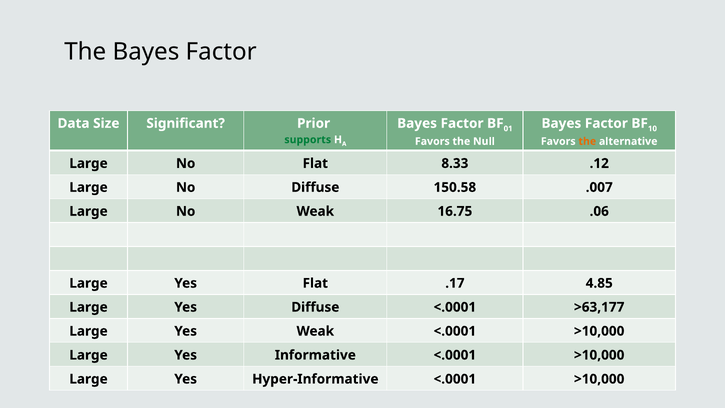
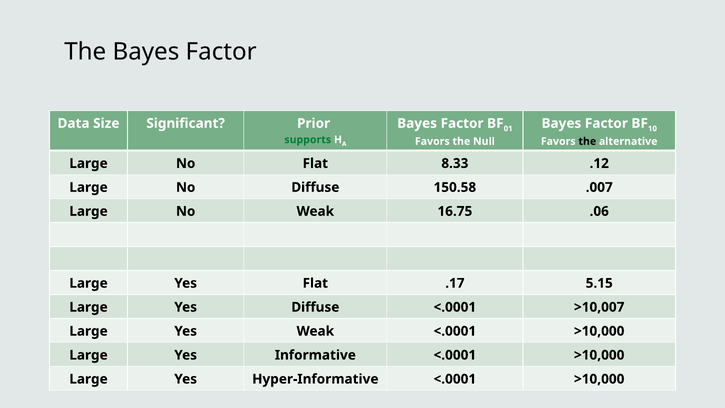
the colour: orange -> black (587, 141)
4.85: 4.85 -> 5.15 (599, 283)
>63,177: >63,177 -> >10,007 (599, 307)
